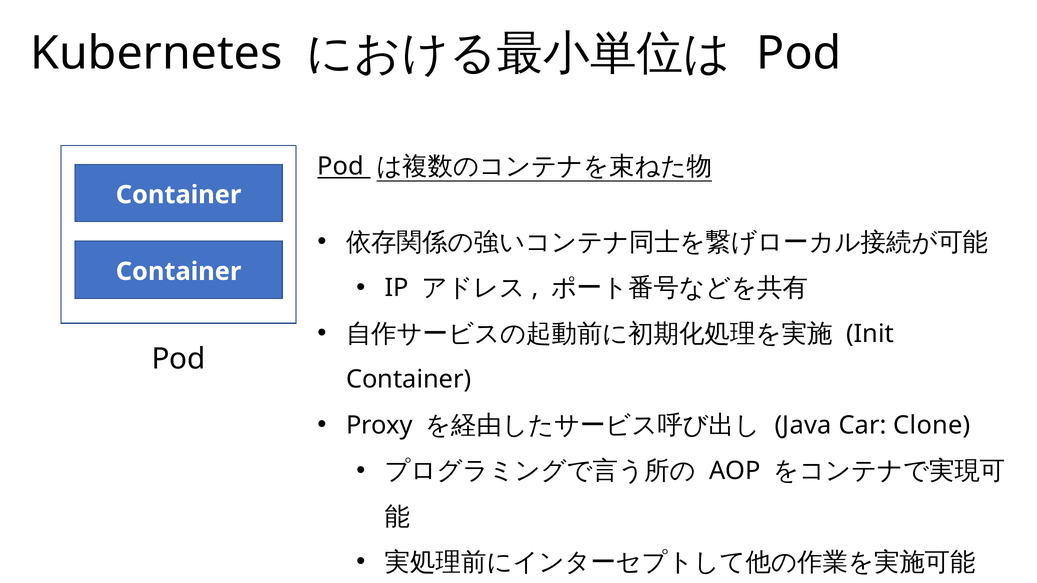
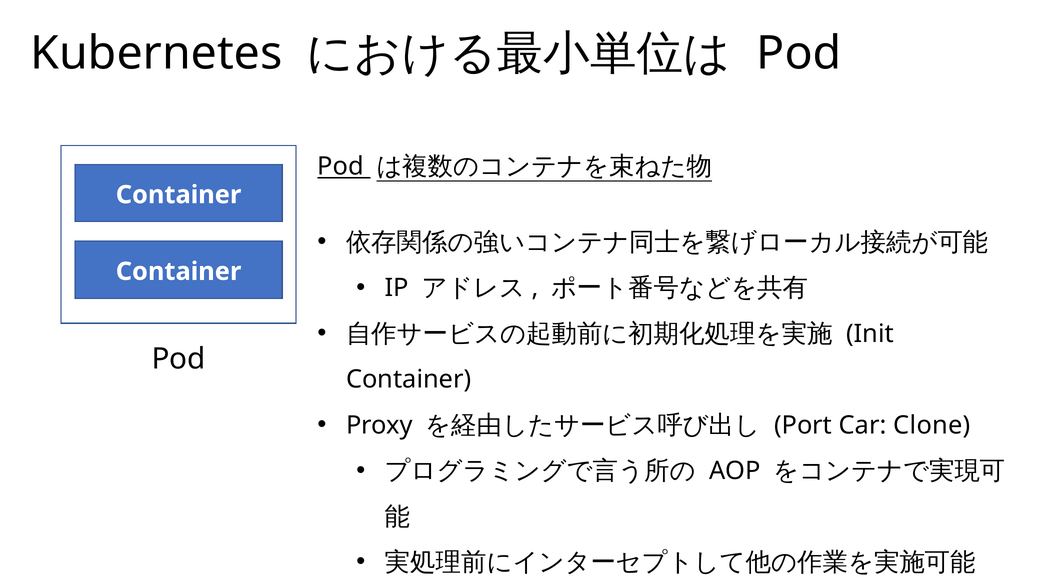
Java: Java -> Port (803, 425)
